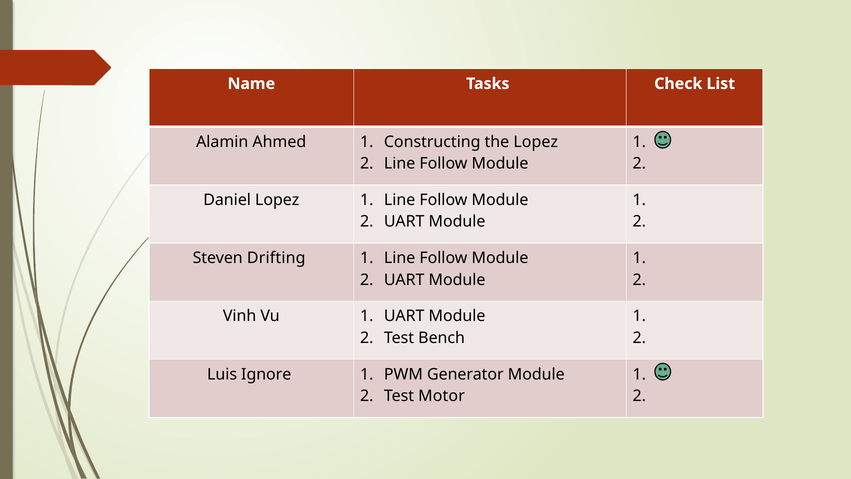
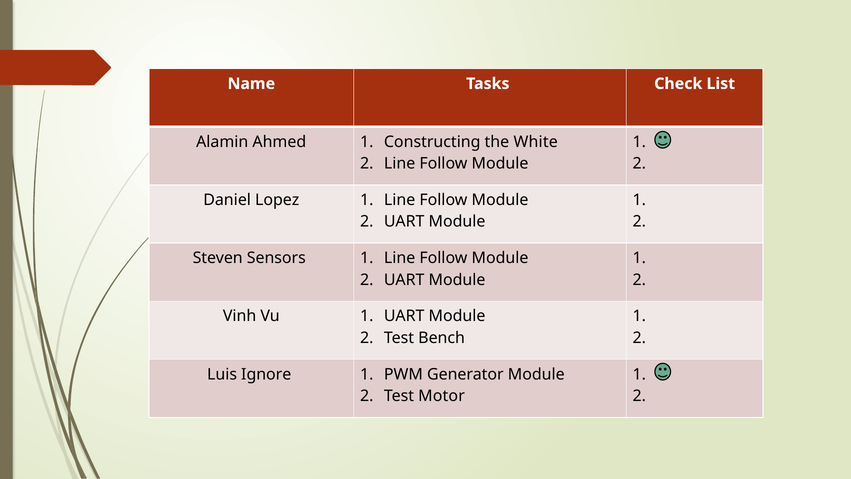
the Lopez: Lopez -> White (536, 142)
Drifting: Drifting -> Sensors (276, 258)
